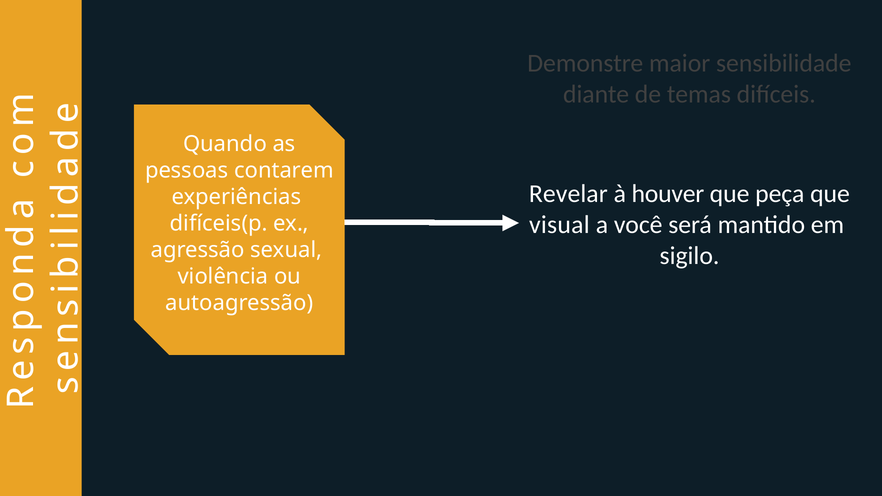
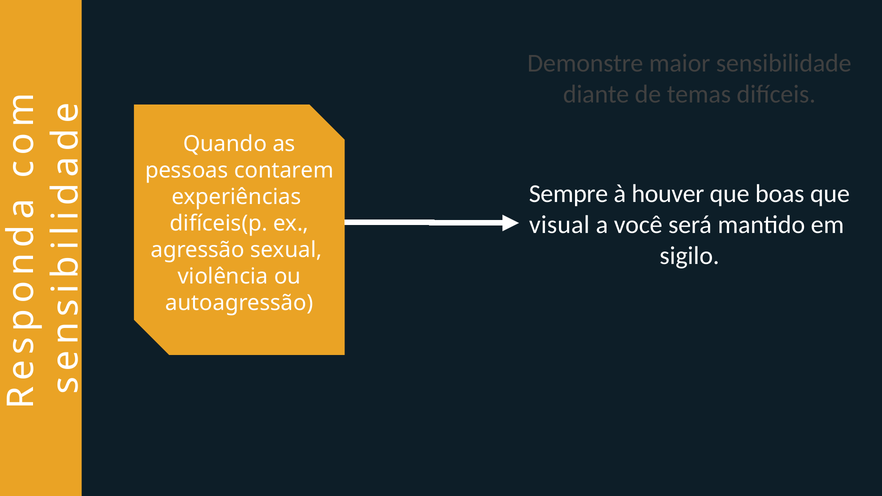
Revelar: Revelar -> Sempre (568, 194)
peça: peça -> boas (780, 194)
